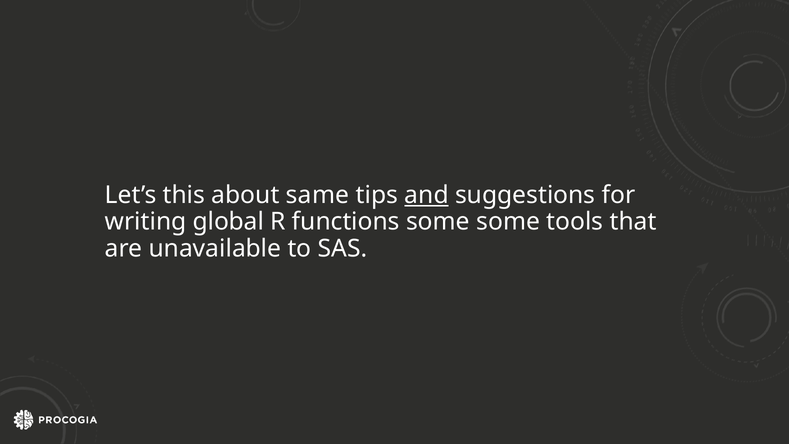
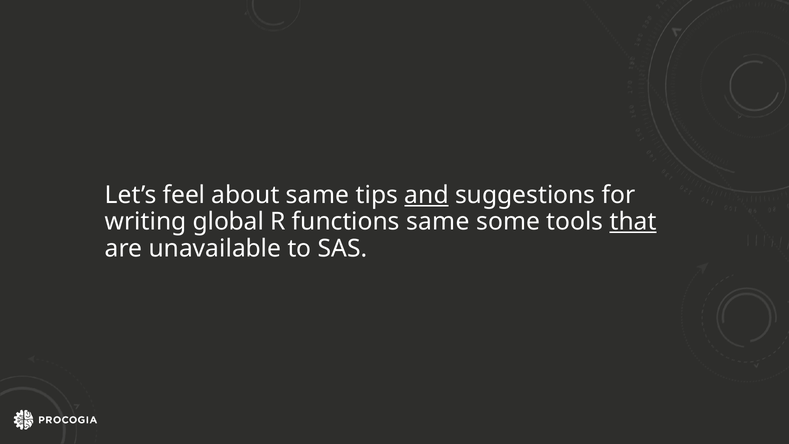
this: this -> feel (184, 195)
functions some: some -> same (438, 222)
that underline: none -> present (633, 222)
